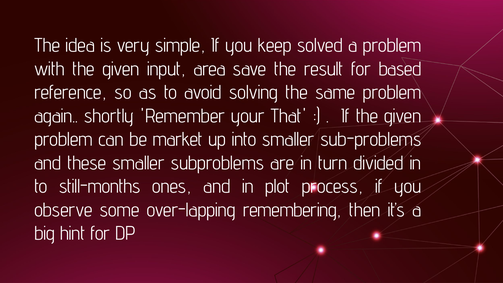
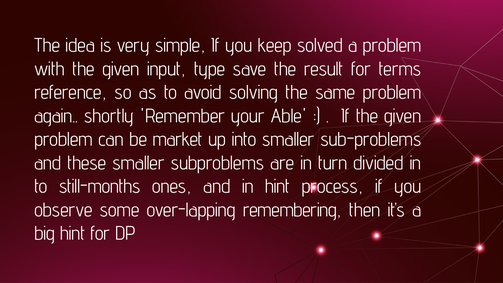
area: area -> type (210, 69)
based: based -> terms (400, 69)
That: That -> Able (289, 116)
in plot: plot -> hint (278, 186)
